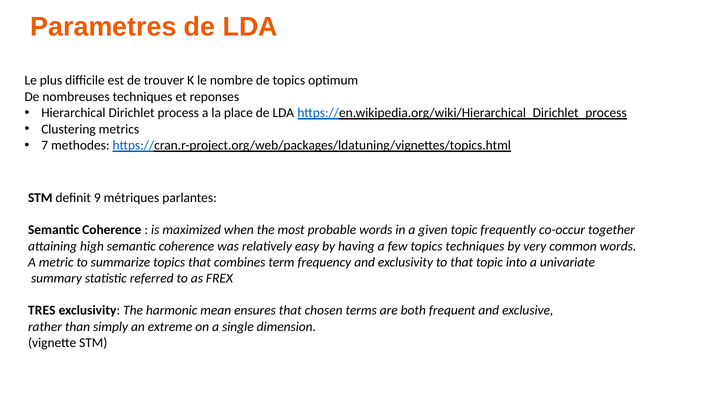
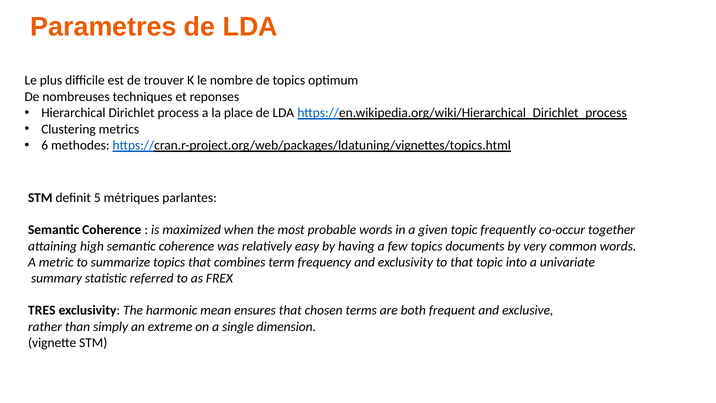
7: 7 -> 6 (45, 145)
9: 9 -> 5 (97, 198)
topics techniques: techniques -> documents (475, 246)
